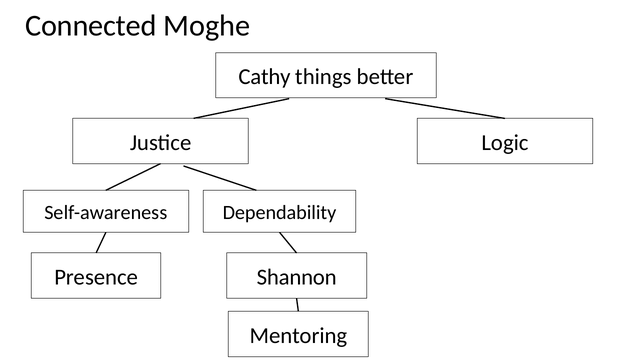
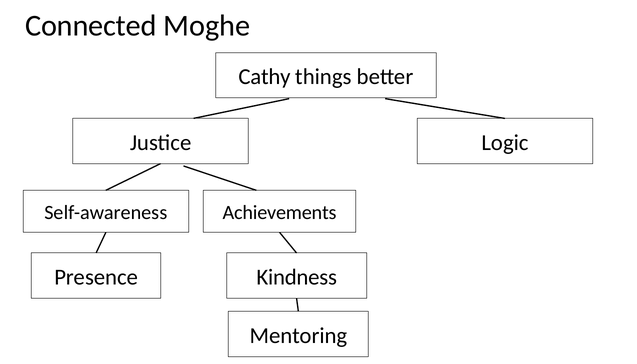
Dependability: Dependability -> Achievements (280, 213)
Shannon: Shannon -> Kindness (297, 277)
